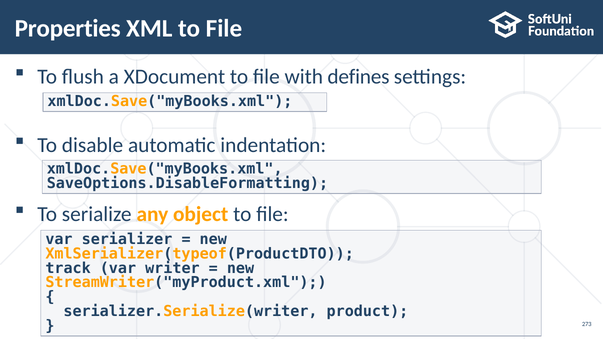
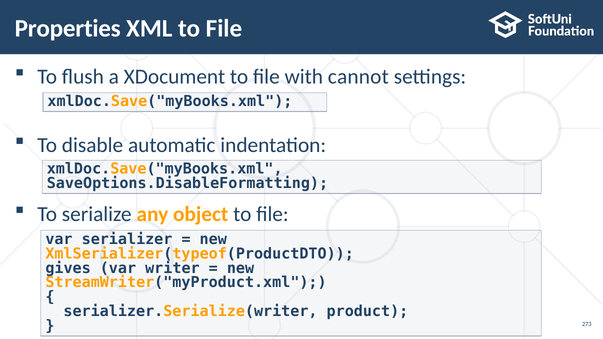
defines: defines -> cannot (358, 77)
track: track -> gives (68, 268)
